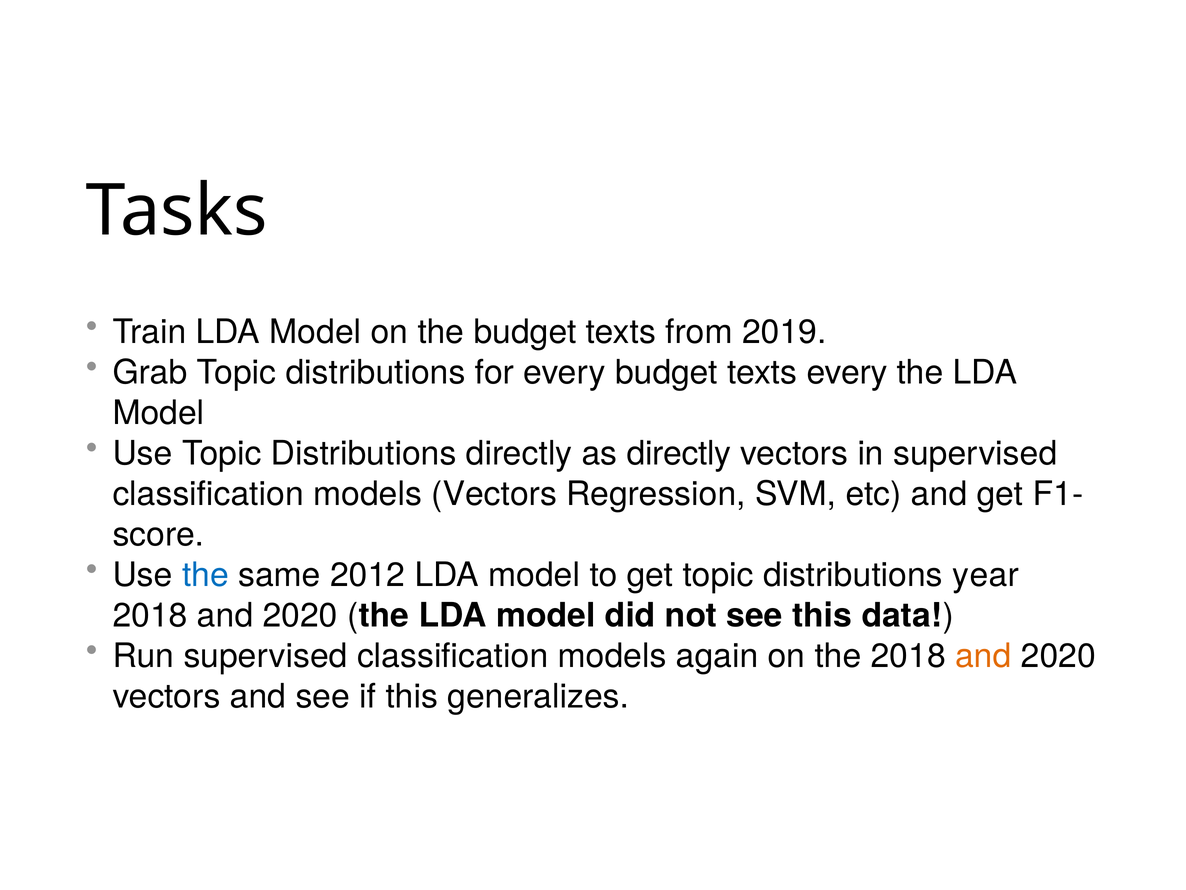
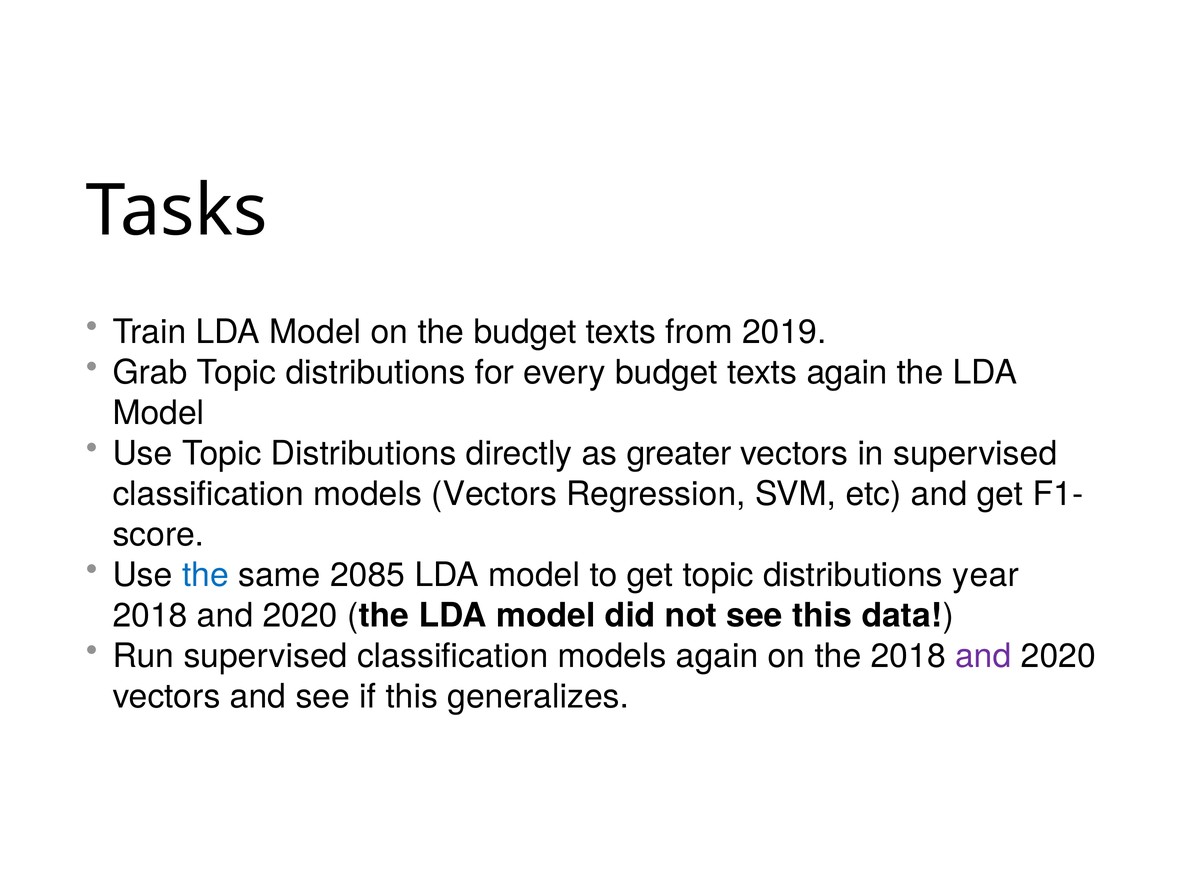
texts every: every -> again (847, 372)
as directly: directly -> greater (679, 453)
2012: 2012 -> 2085 (368, 575)
and colour: orange -> purple (983, 656)
